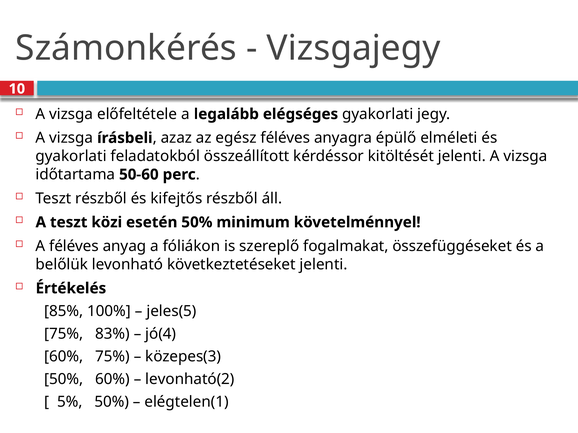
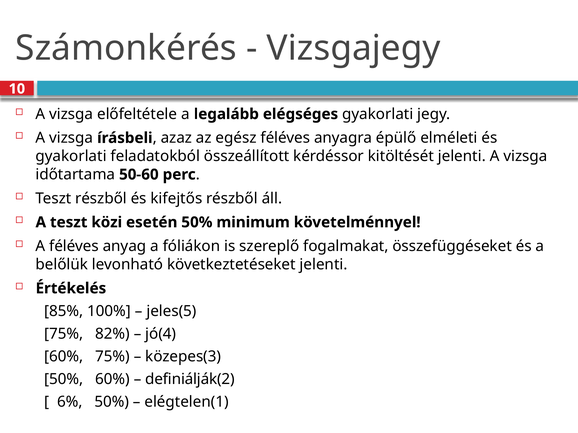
83%: 83% -> 82% (112, 334)
levonható(2: levonható(2 -> definiálják(2 (190, 380)
5%: 5% -> 6% (70, 402)
